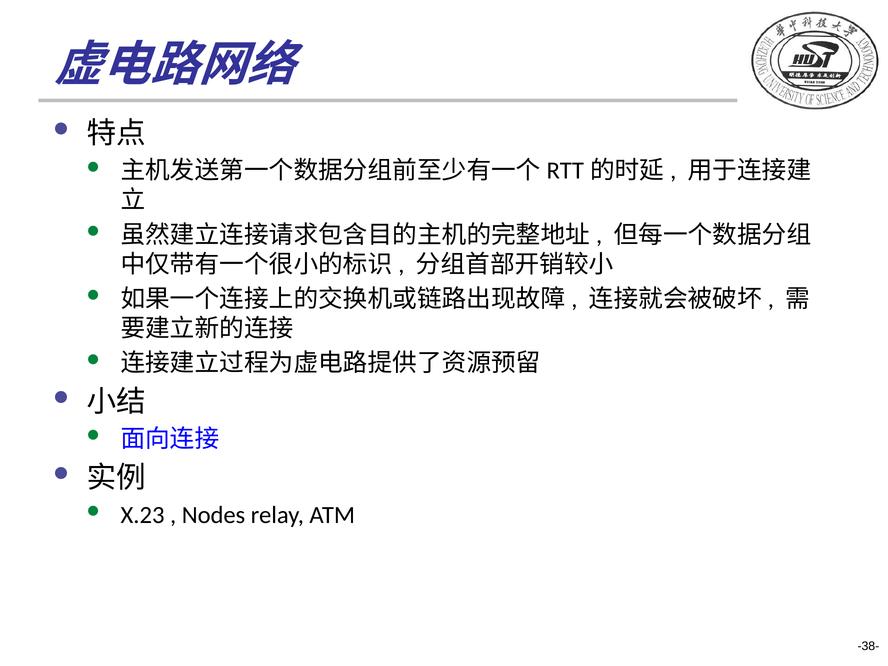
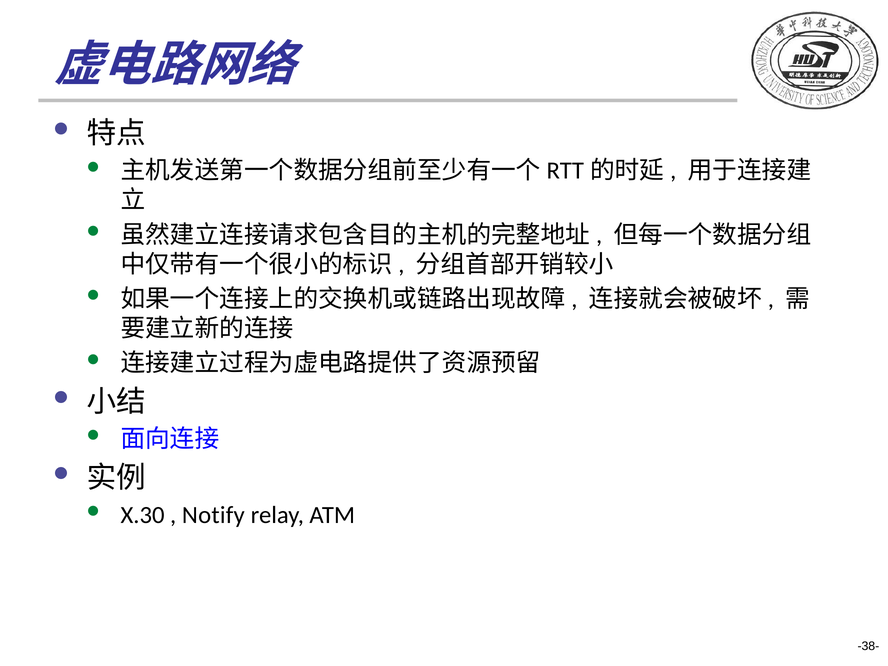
X.23: X.23 -> X.30 (143, 515)
Nodes: Nodes -> Notify (213, 515)
